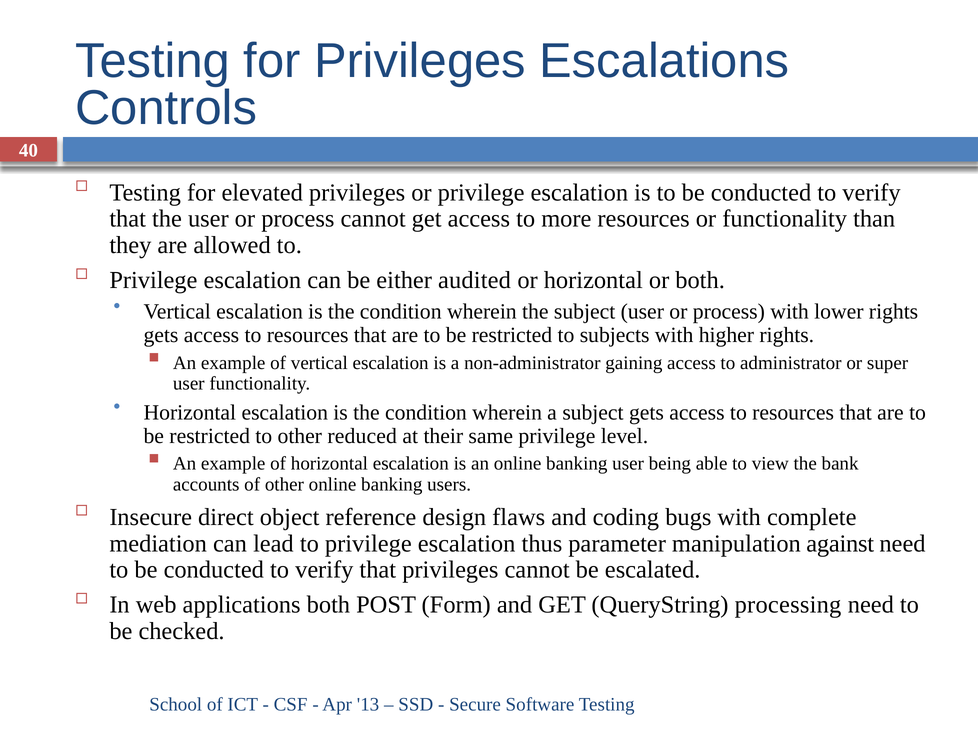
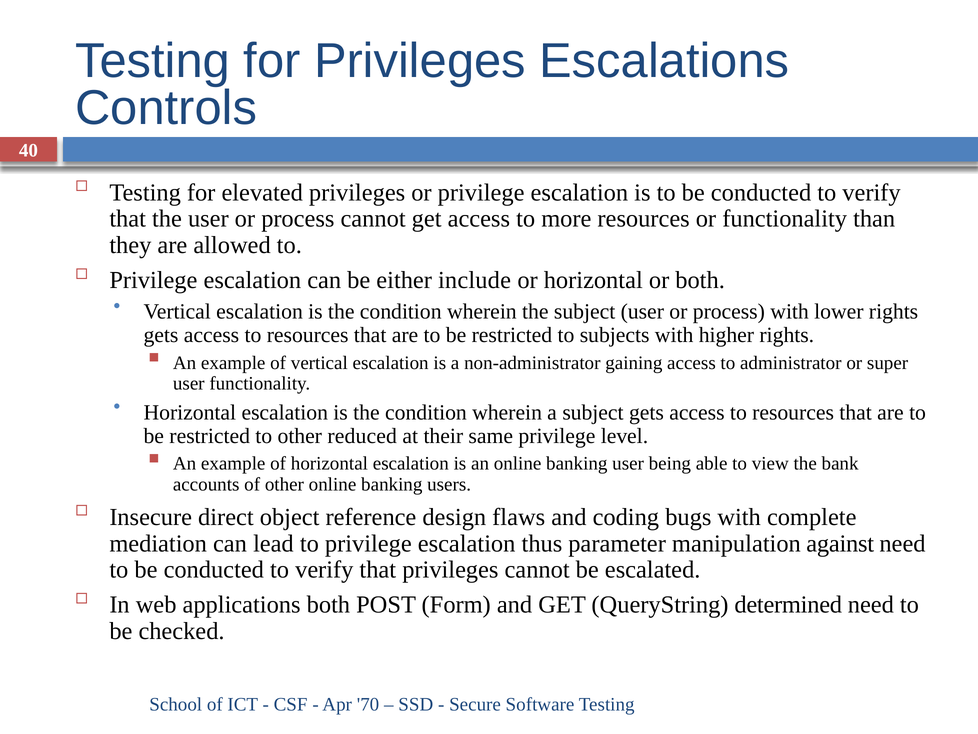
audited: audited -> include (474, 280)
processing: processing -> determined (788, 604)
13: 13 -> 70 (368, 704)
